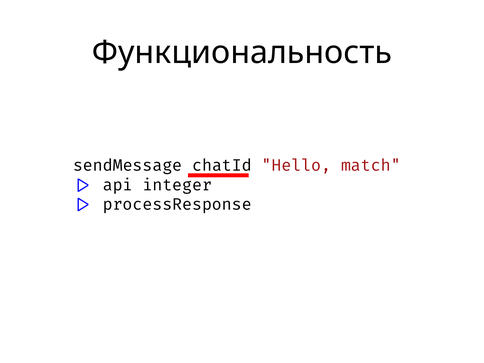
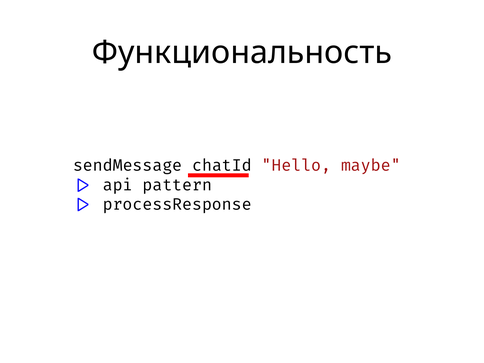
match: match -> maybe (371, 166)
integer: integer -> pattern (177, 185)
